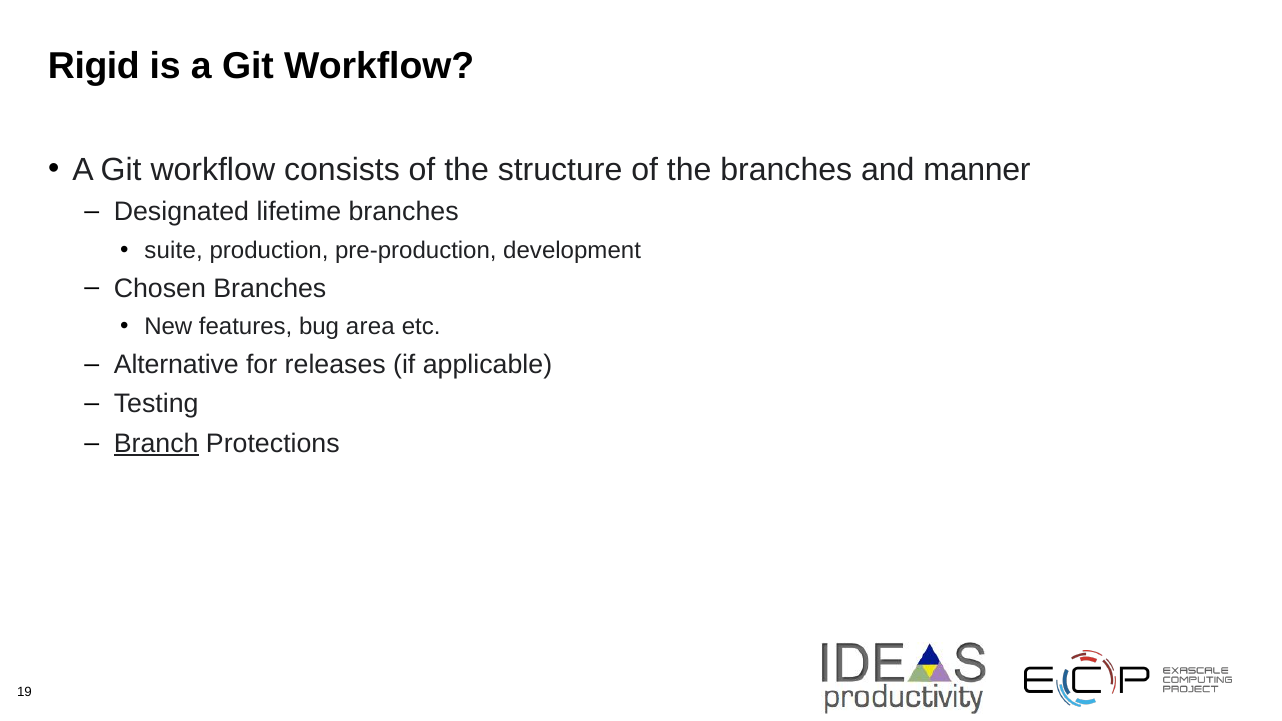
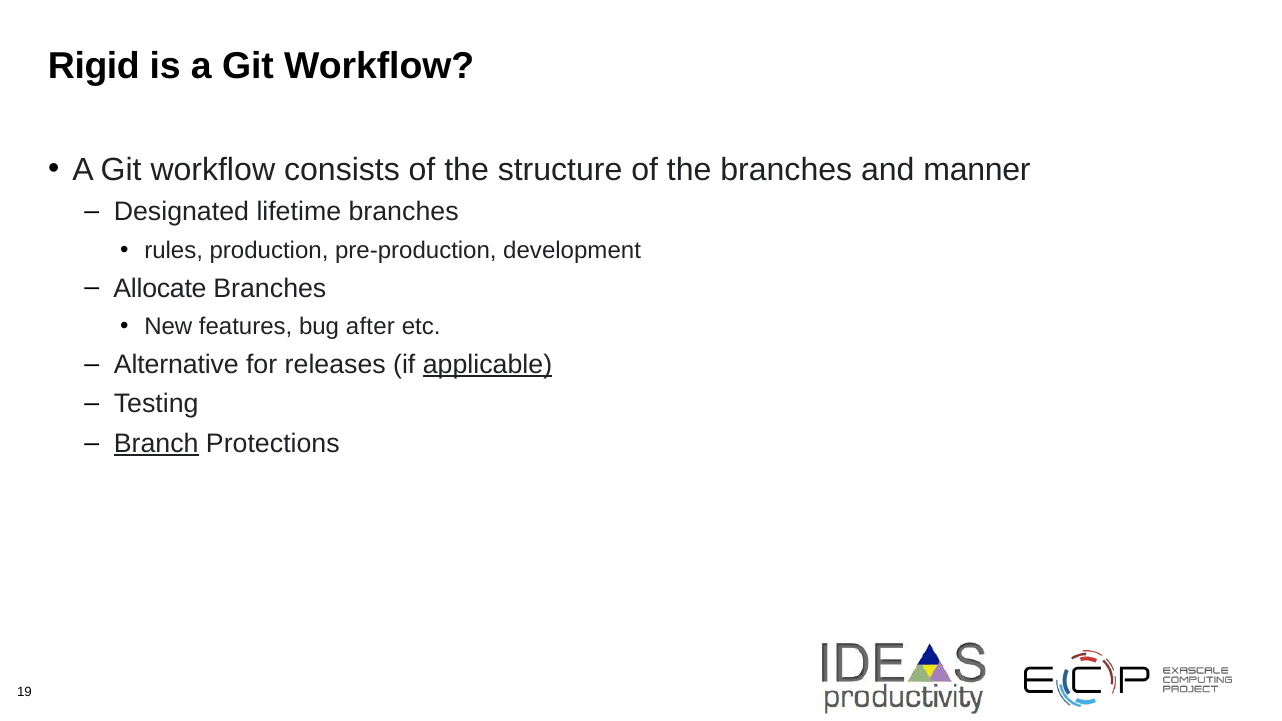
suite: suite -> rules (174, 250)
Chosen: Chosen -> Allocate (160, 288)
area: area -> after (370, 326)
applicable underline: none -> present (488, 365)
